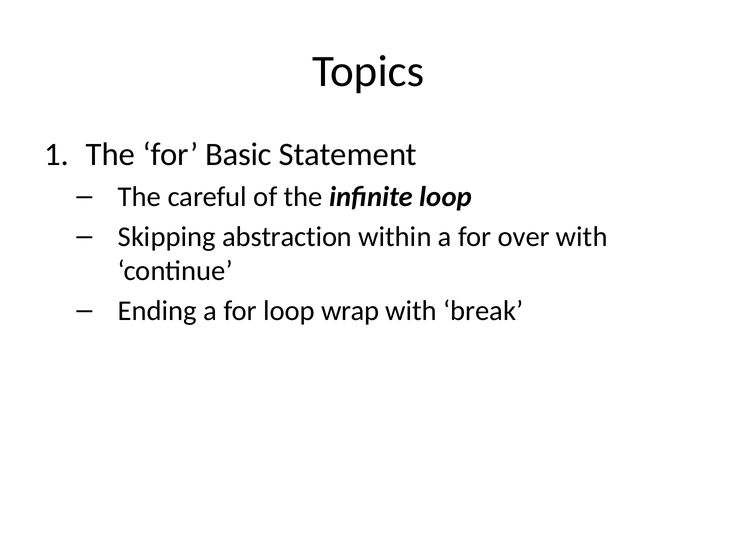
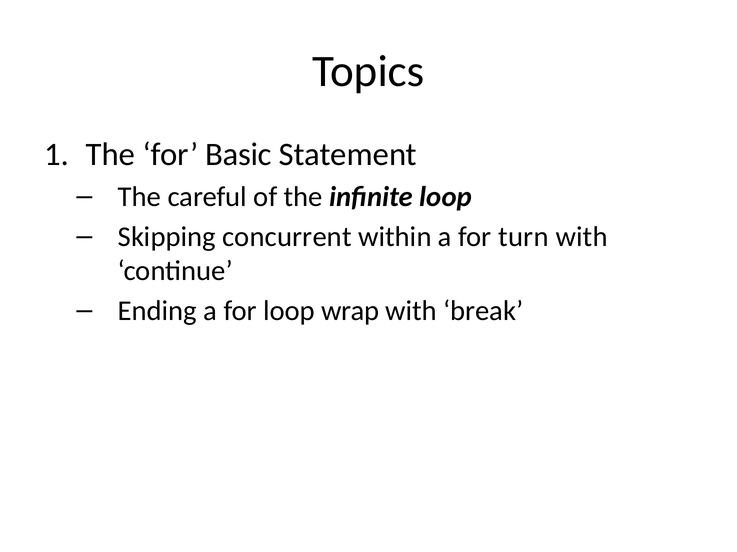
abstraction: abstraction -> concurrent (287, 237)
over: over -> turn (523, 237)
